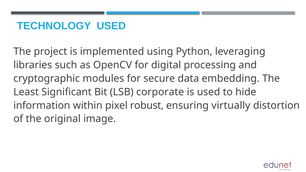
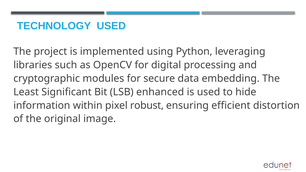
corporate: corporate -> enhanced (160, 92)
virtually: virtually -> efficient (231, 105)
